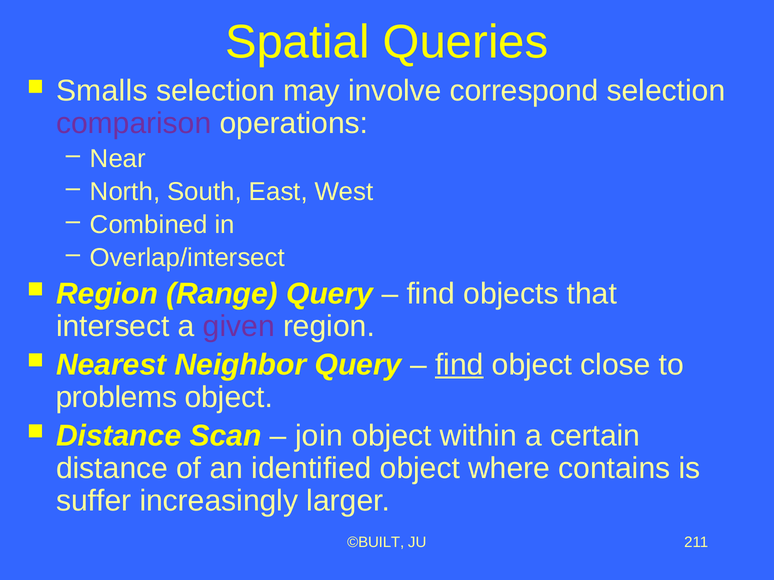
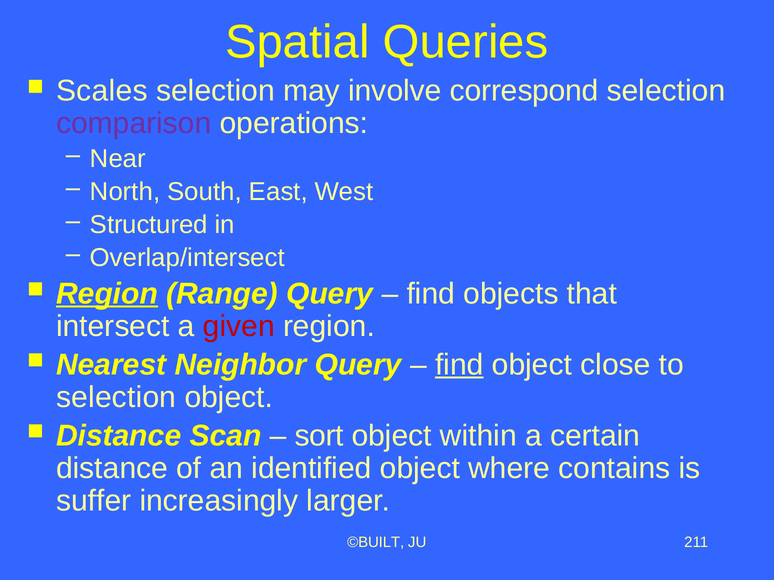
Smalls: Smalls -> Scales (102, 91)
Combined: Combined -> Structured (149, 225)
Region underline: none -> present (107, 294)
given colour: purple -> red (239, 326)
problems: problems -> selection (116, 398)
join: join -> sort (319, 436)
